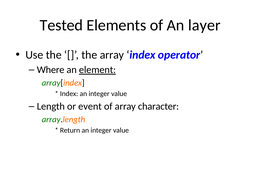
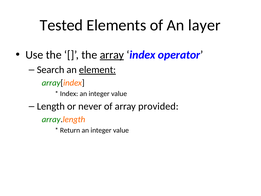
array underline: none -> present (112, 55)
Where: Where -> Search (51, 70)
event: event -> never (90, 106)
character: character -> provided (158, 106)
